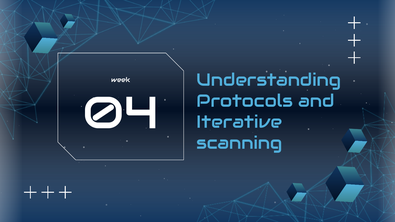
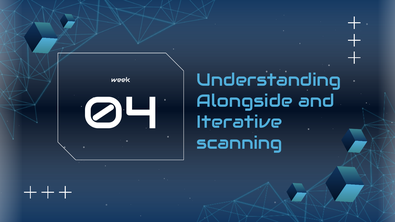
Protocols: Protocols -> Alongside (245, 101)
